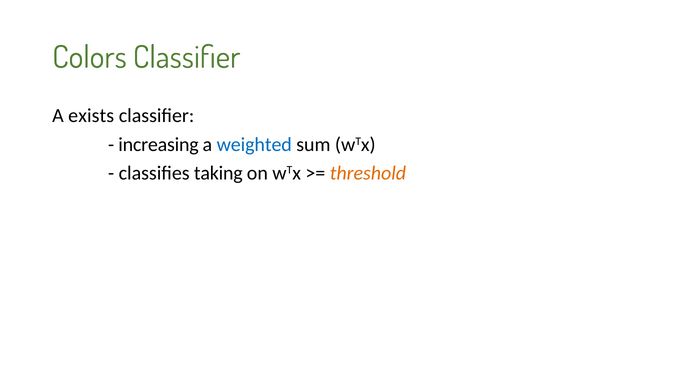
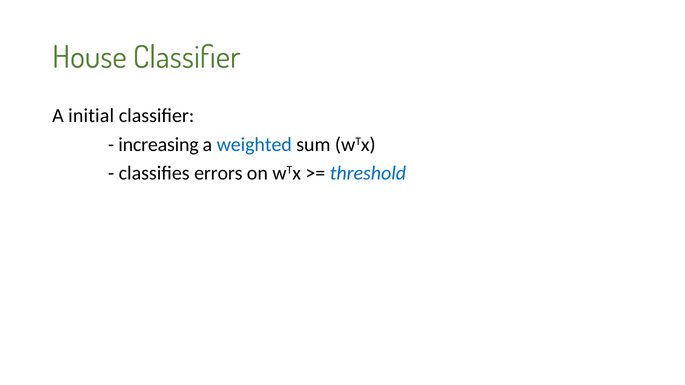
Colors: Colors -> House (89, 58)
exists: exists -> initial (91, 116)
taking: taking -> errors (218, 173)
threshold colour: orange -> blue (368, 173)
